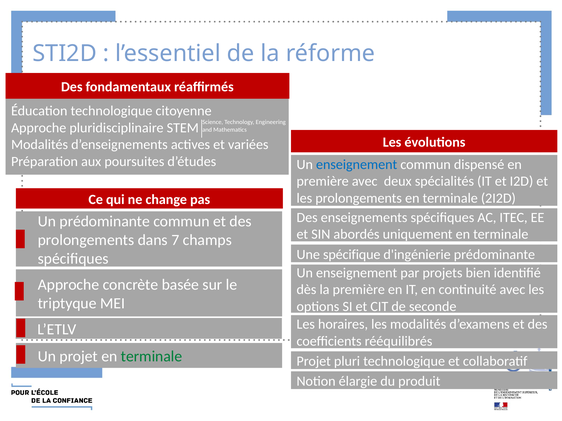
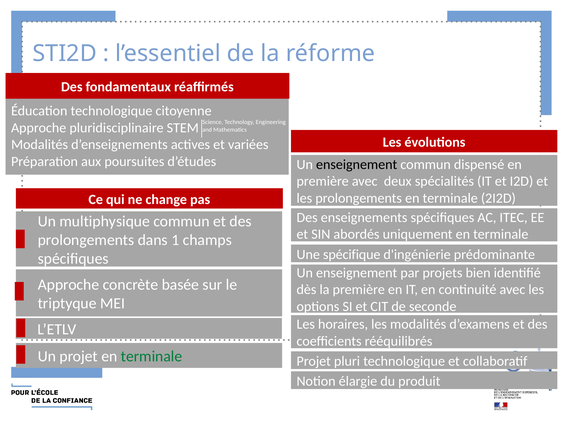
enseignement colour: blue -> black (357, 165)
Un prédominante: prédominante -> multiphysique (105, 222)
7: 7 -> 1 (175, 240)
